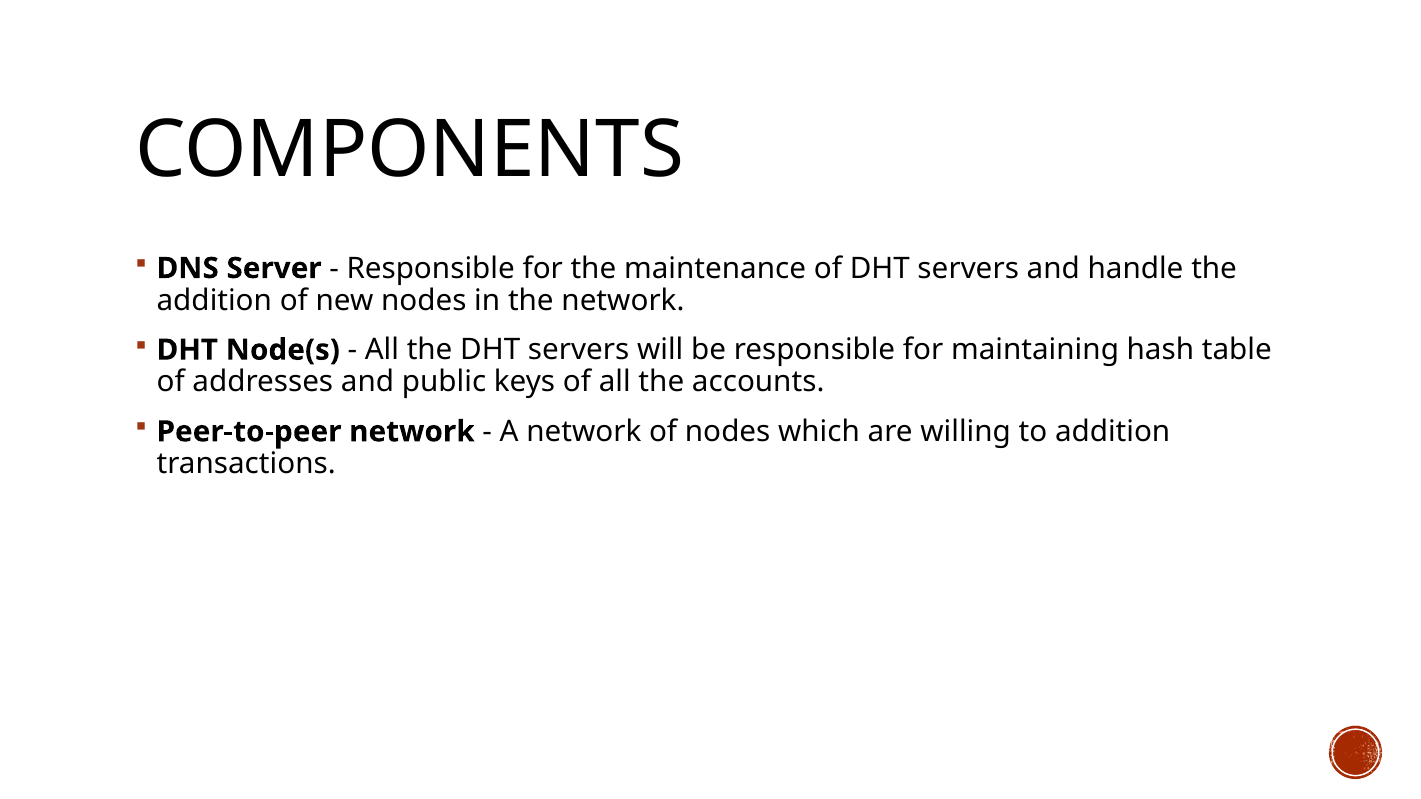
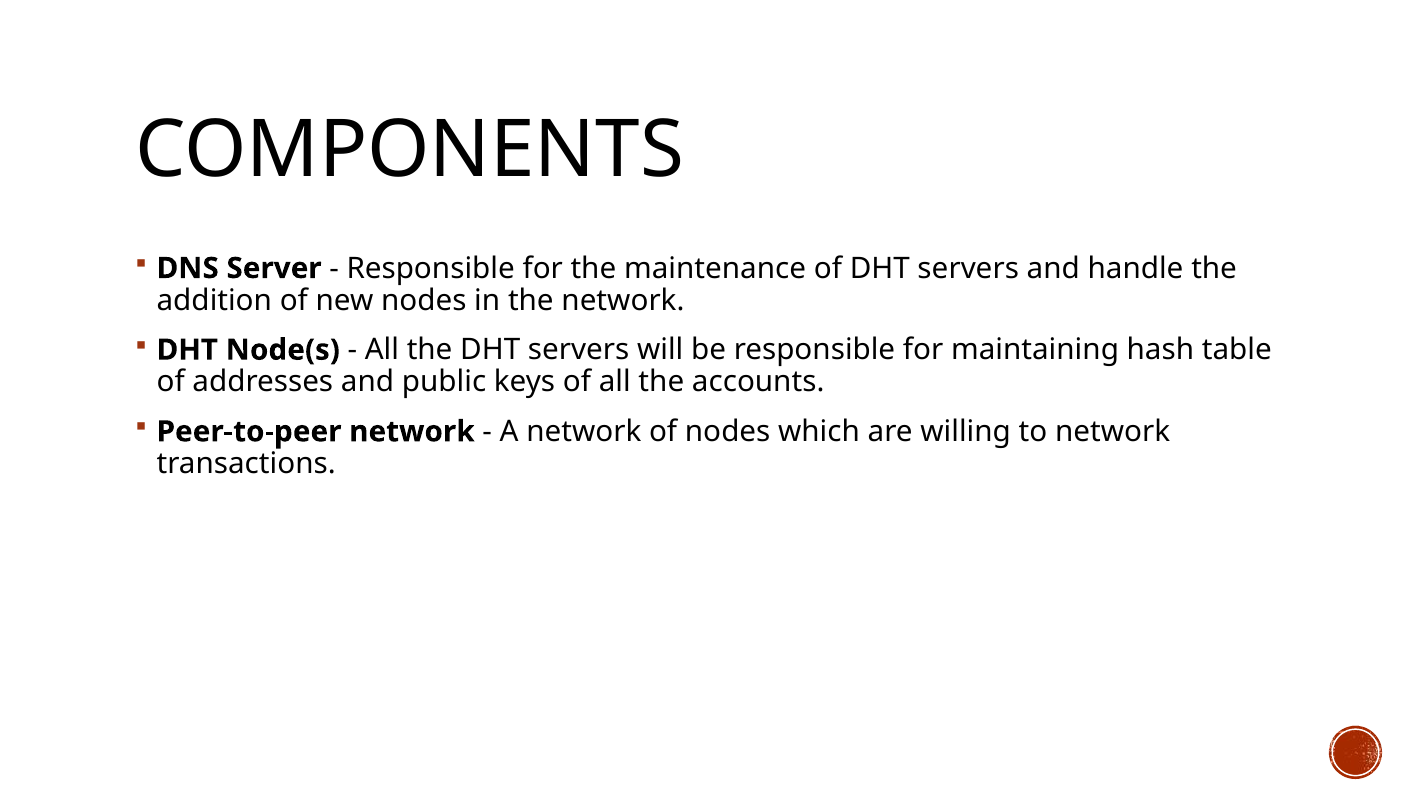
to addition: addition -> network (1113, 432)
